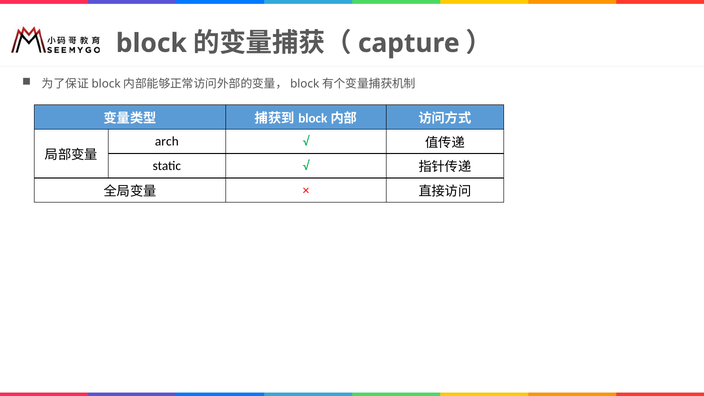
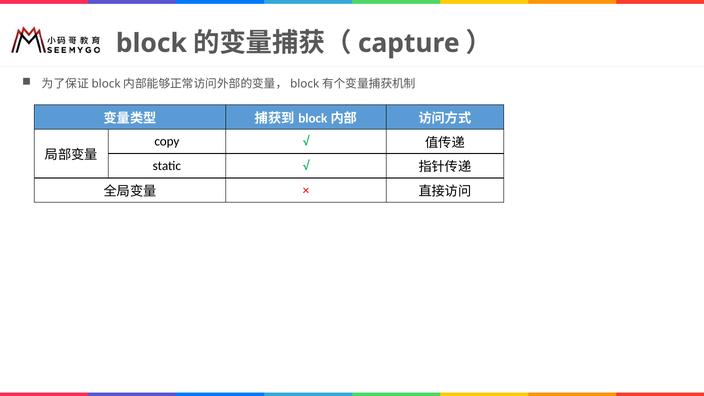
arch: arch -> copy (167, 141)
